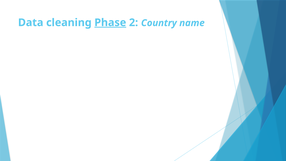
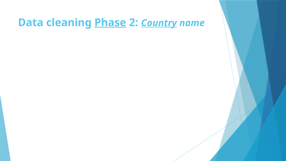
Country underline: none -> present (159, 23)
